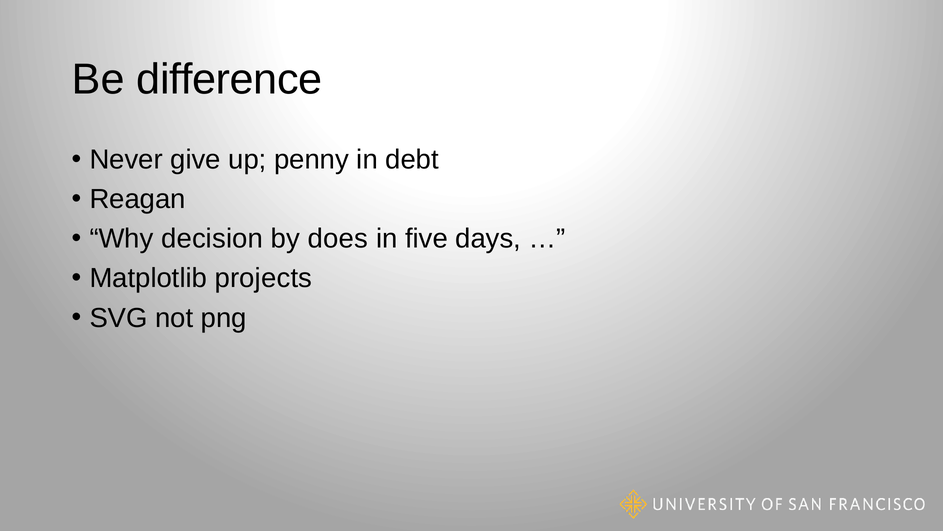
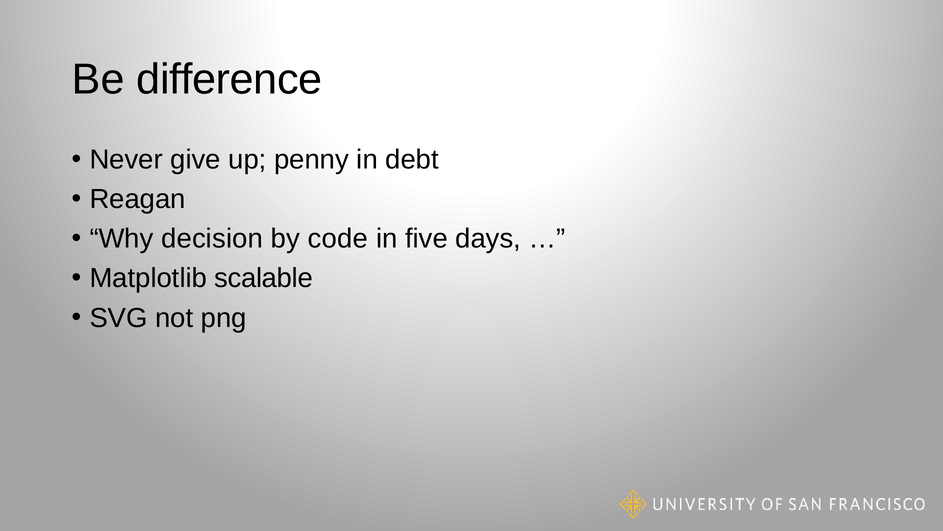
does: does -> code (338, 239)
projects: projects -> scalable (264, 278)
